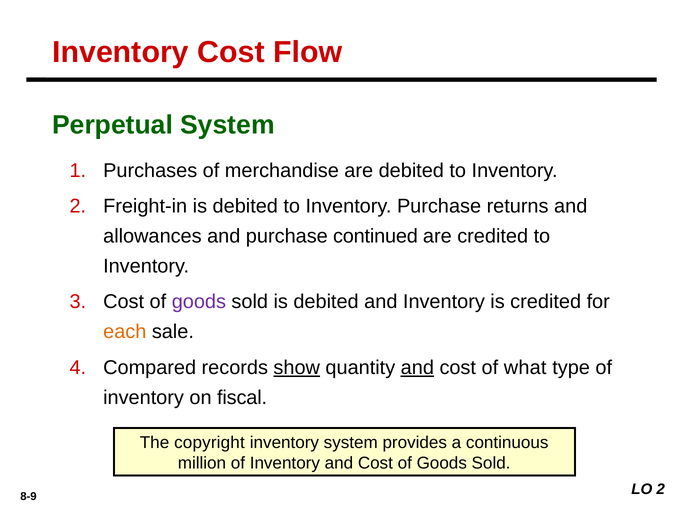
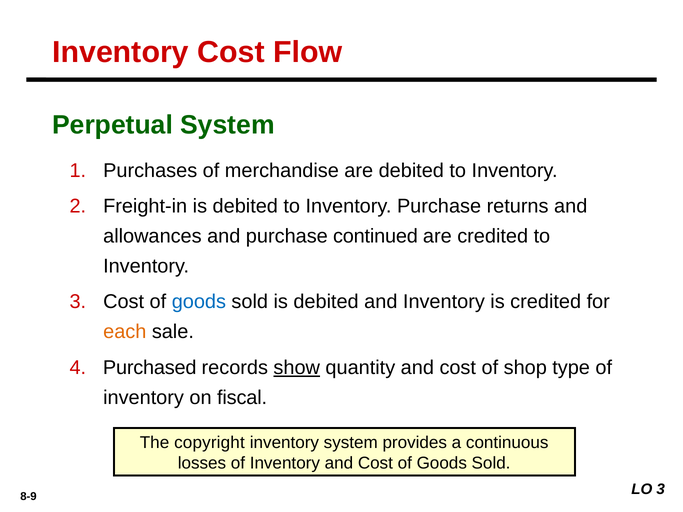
goods colour: purple -> blue (199, 302)
Compared: Compared -> Purchased (150, 368)
and underline: present -> none (417, 368)
what: what -> shop (525, 368)
million: million -> losses (202, 463)
LO 2: 2 -> 3 (661, 489)
